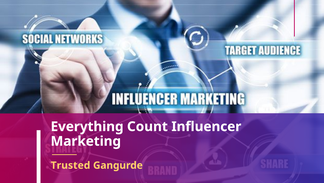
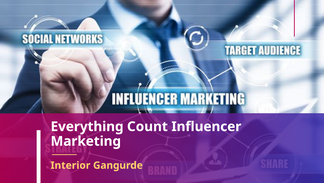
Trusted: Trusted -> Interior (70, 165)
